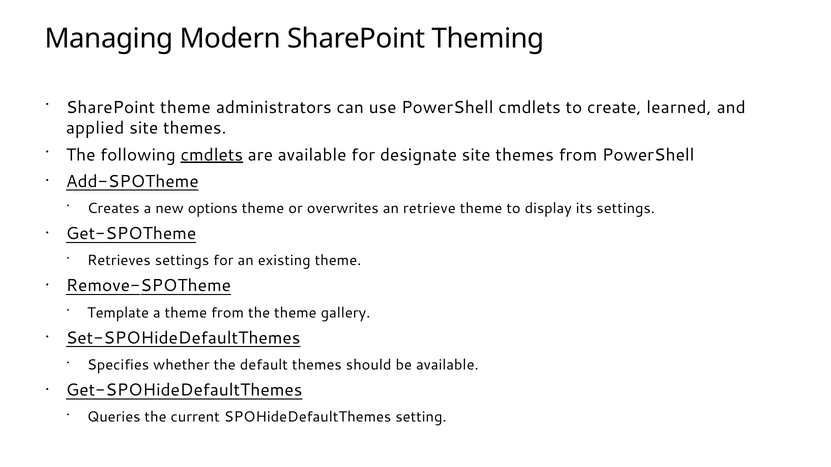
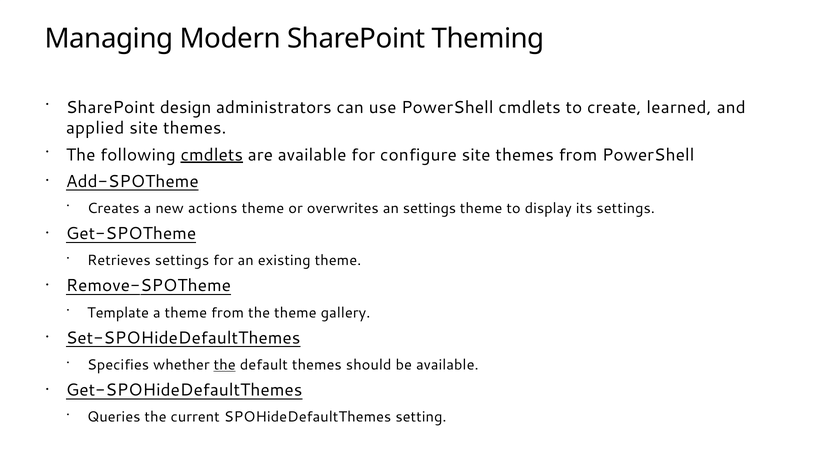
SharePoint theme: theme -> design (186, 108)
designate: designate -> configure (418, 155)
options: options -> actions (213, 209)
an retrieve: retrieve -> settings (429, 209)
the underline: none -> present (225, 365)
